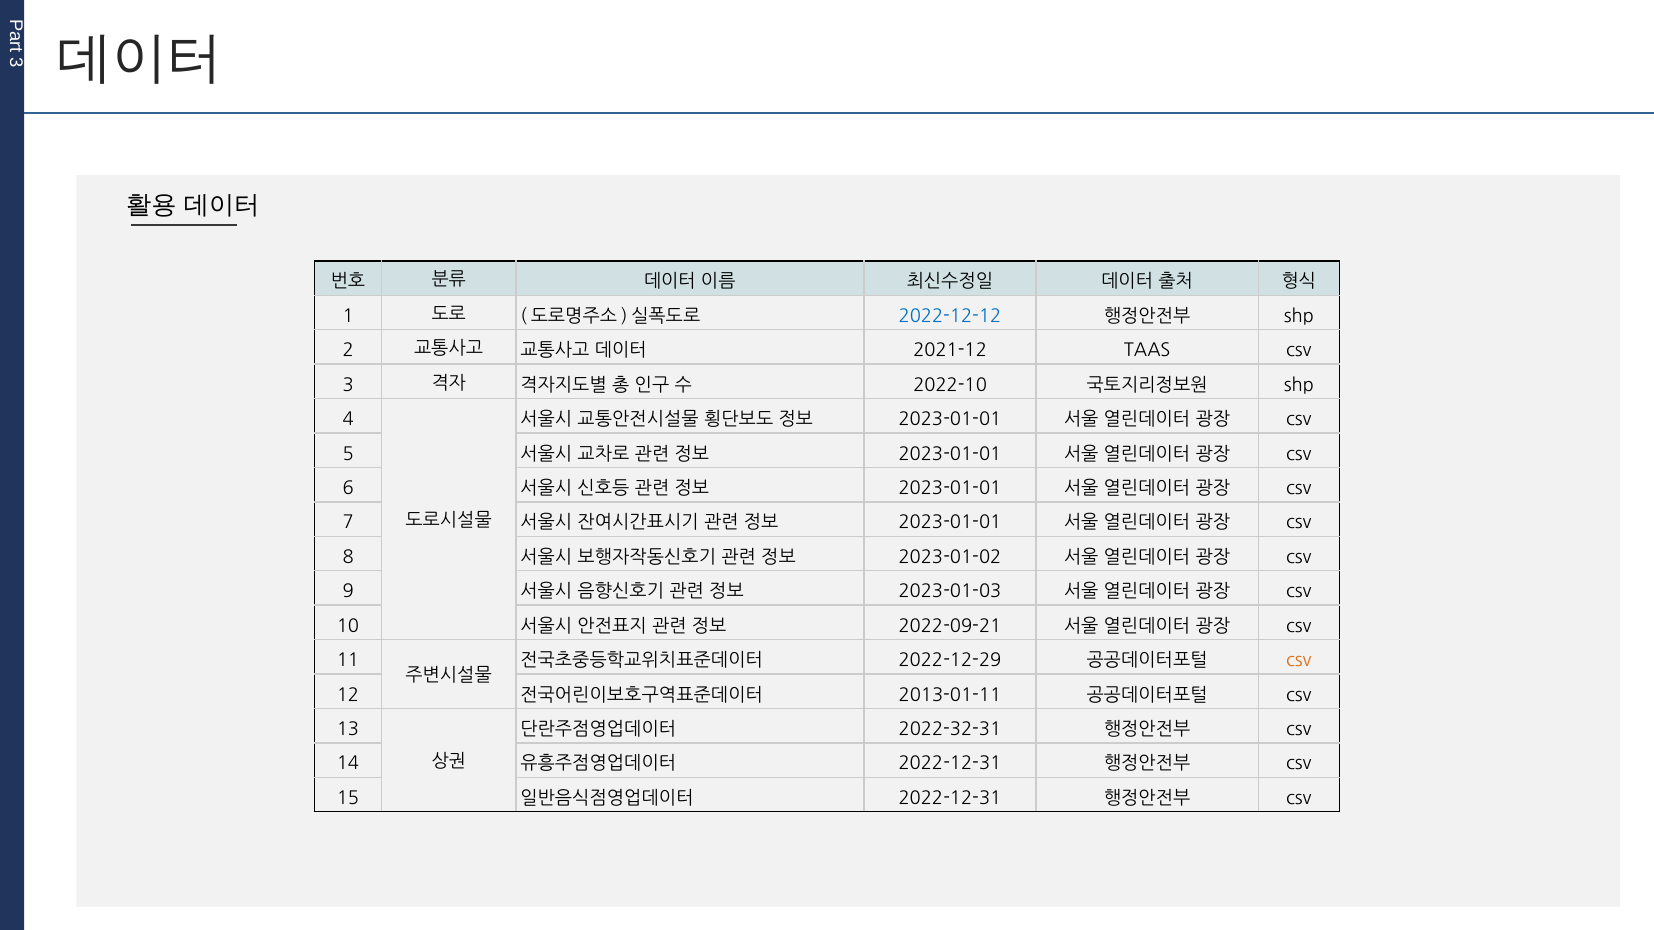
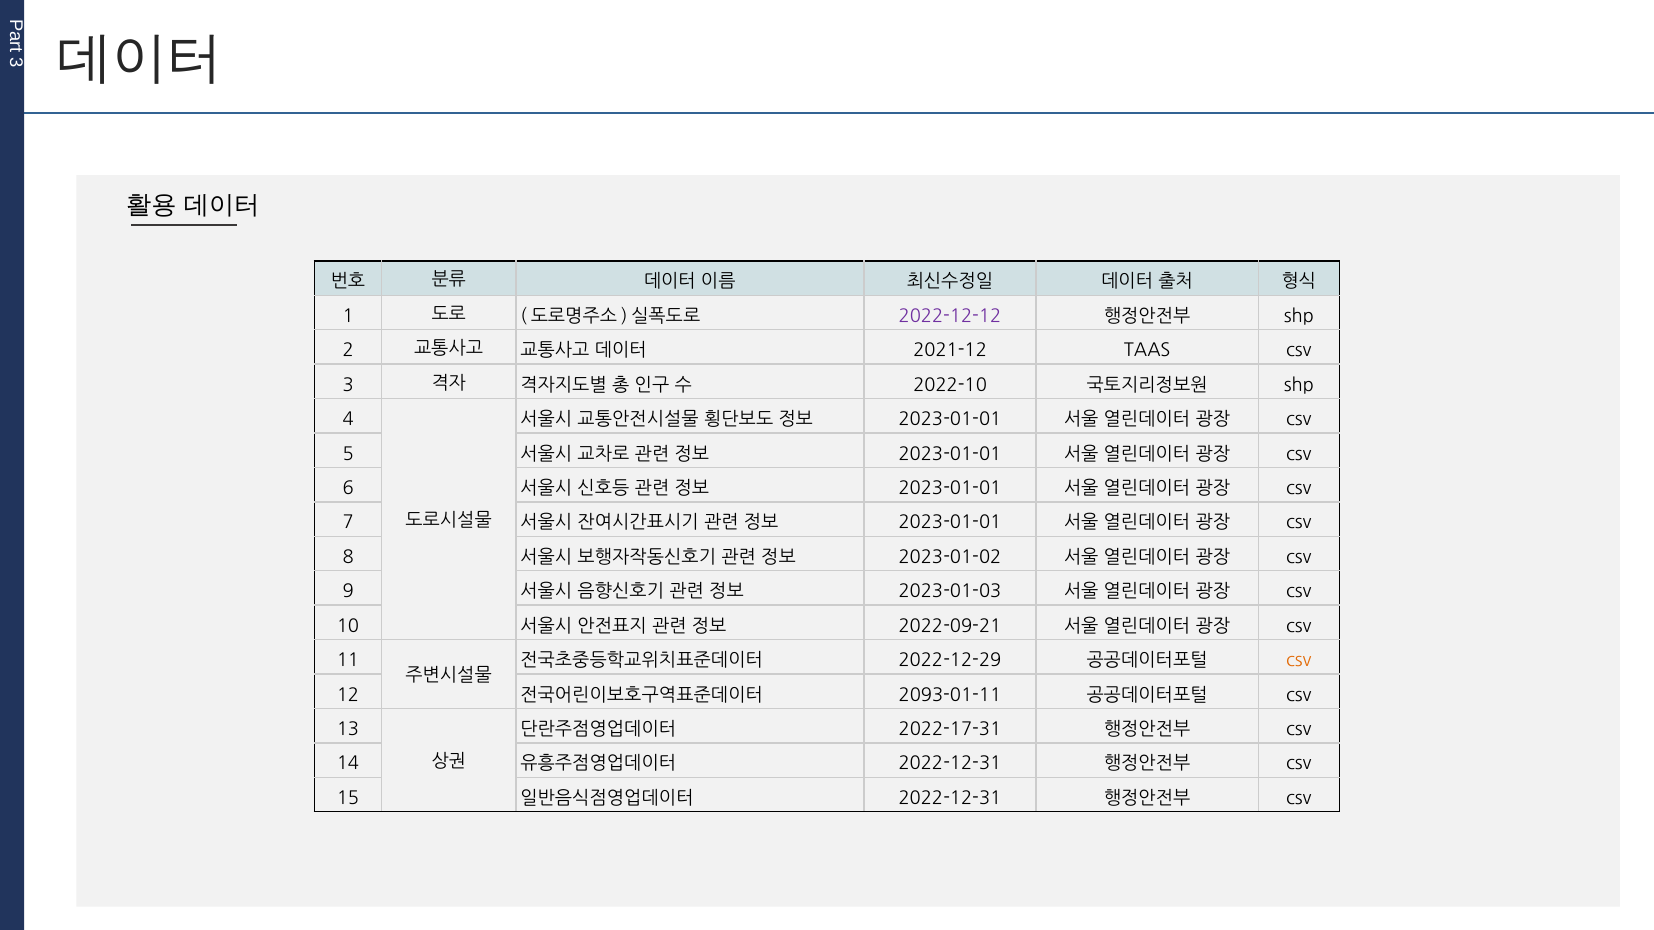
2022-12-12 colour: blue -> purple (950, 316)
2013-01-11: 2013-01-11 -> 2093-01-11 (950, 695)
2022-32-31: 2022-32-31 -> 2022-17-31 (950, 730)
